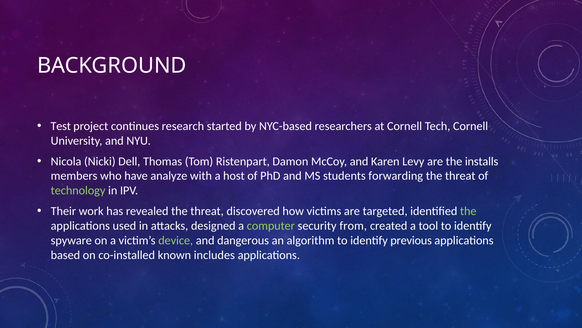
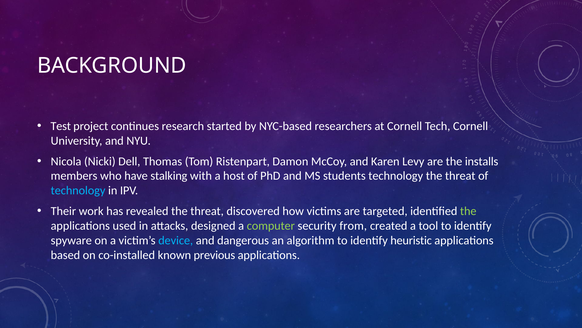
analyze: analyze -> stalking (169, 176)
students forwarding: forwarding -> technology (396, 176)
technology colour: light green -> light blue (78, 190)
device colour: light green -> light blue (176, 240)
previous: previous -> heuristic (411, 240)
includes: includes -> previous (214, 255)
